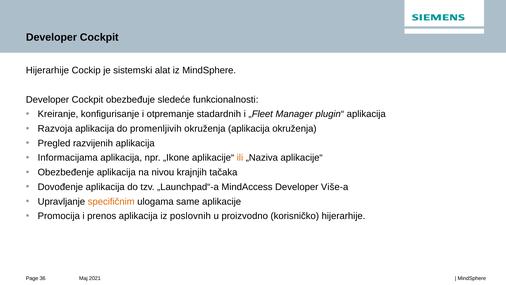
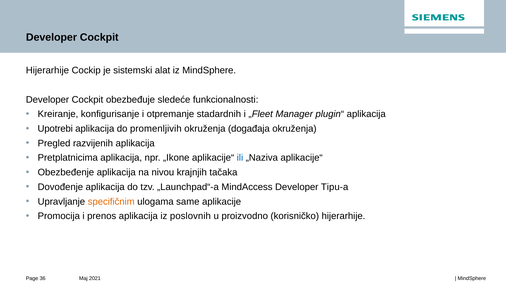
Razvoja: Razvoja -> Upotrebi (55, 129)
okruženja aplikacija: aplikacija -> događaja (249, 129)
Informacijama: Informacijama -> Pretplatnicima (68, 158)
ili colour: orange -> blue (240, 158)
Više-a: Više-a -> Tipu-a (335, 187)
